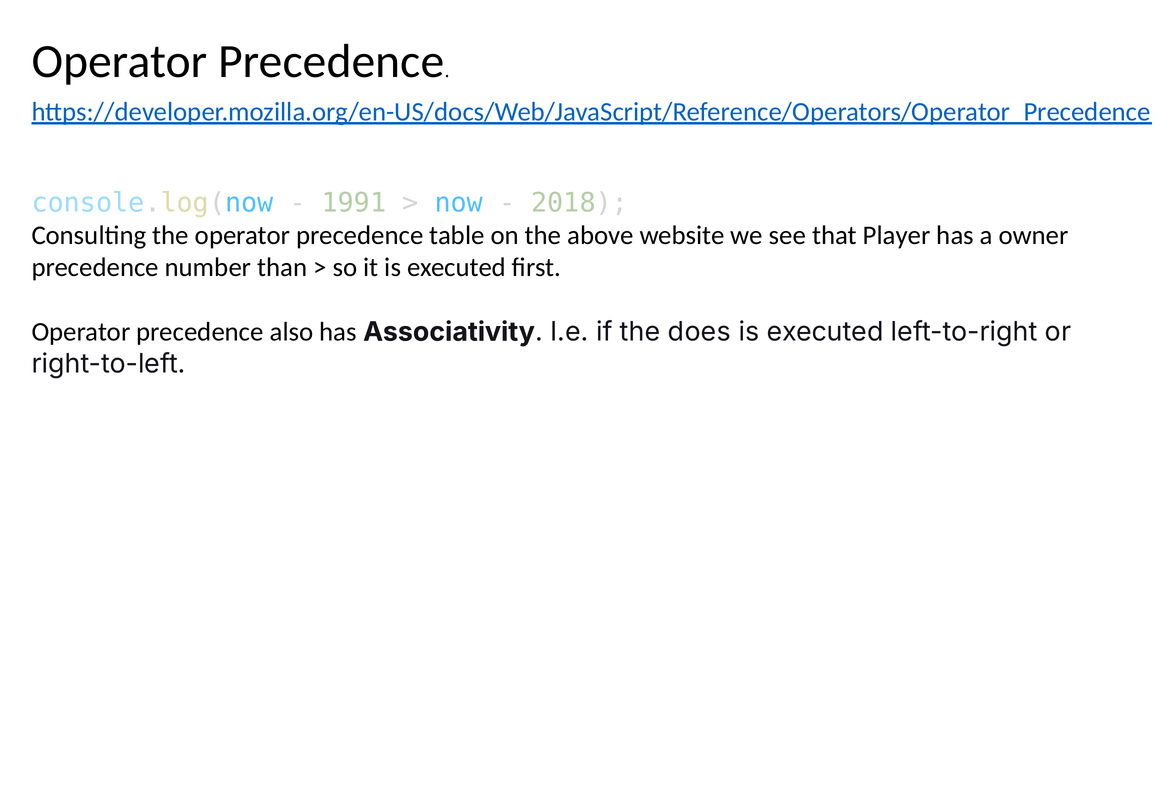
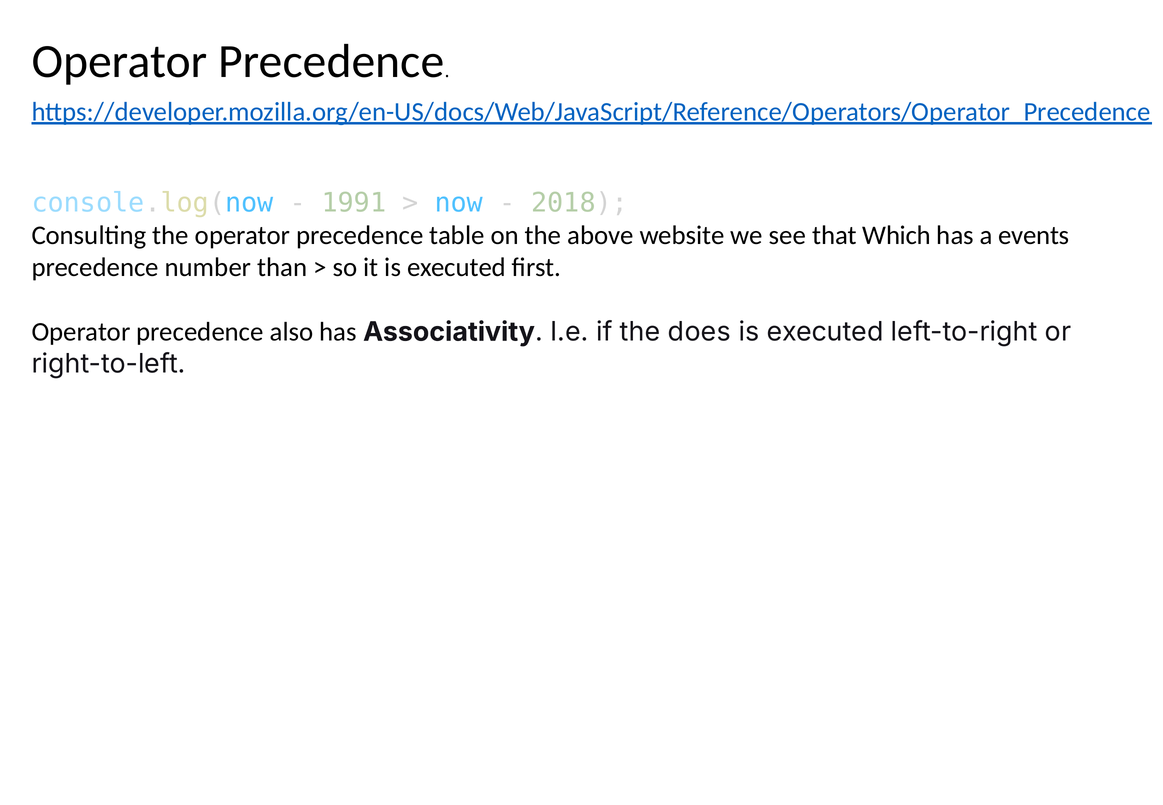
Player: Player -> Which (897, 235)
owner: owner -> events (1034, 235)
